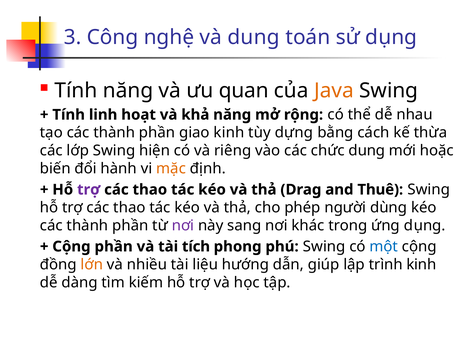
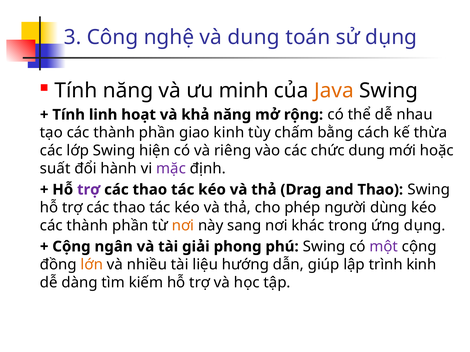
quan: quan -> minh (244, 91)
dựng: dựng -> chấm (294, 133)
biến: biến -> suất (55, 169)
mặc colour: orange -> purple (171, 169)
and Thuê: Thuê -> Thao (380, 190)
nơi colour: purple -> orange (183, 226)
Cộng phần: phần -> ngân (114, 247)
tích: tích -> giải (196, 247)
một colour: blue -> purple (384, 247)
